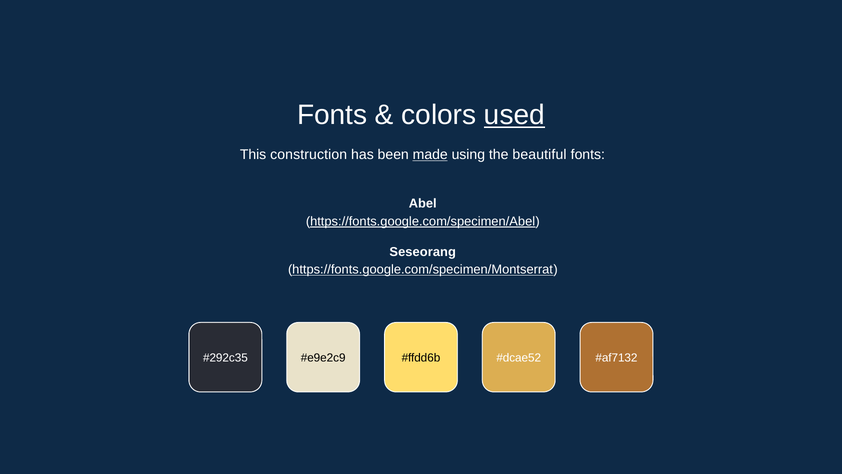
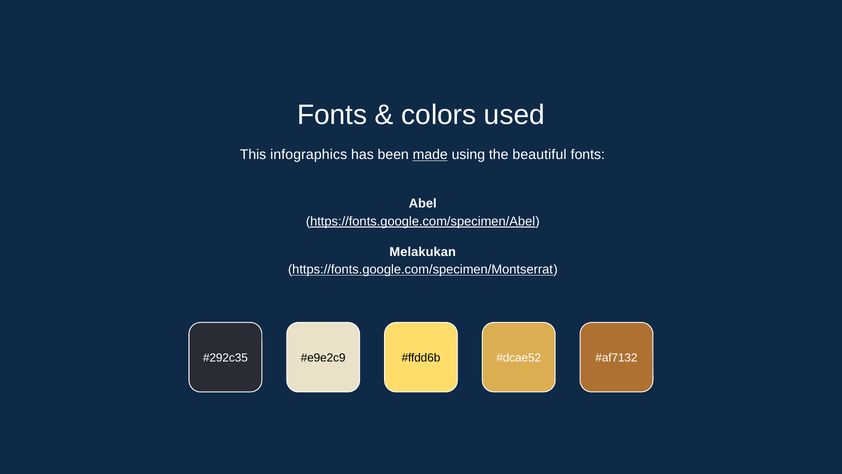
used underline: present -> none (514, 115)
construction: construction -> infographics (309, 155)
Seseorang: Seseorang -> Melakukan (423, 252)
